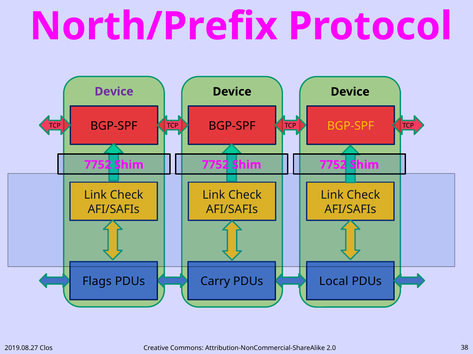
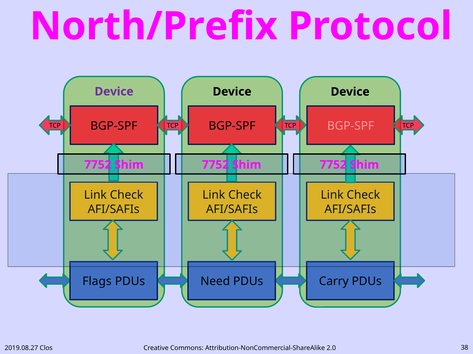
BGP-SPF colour: yellow -> pink (351, 126)
Carry: Carry -> Need (215, 282)
Local: Local -> Carry (334, 282)
